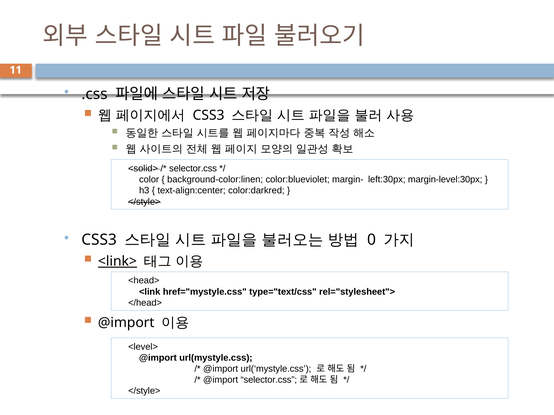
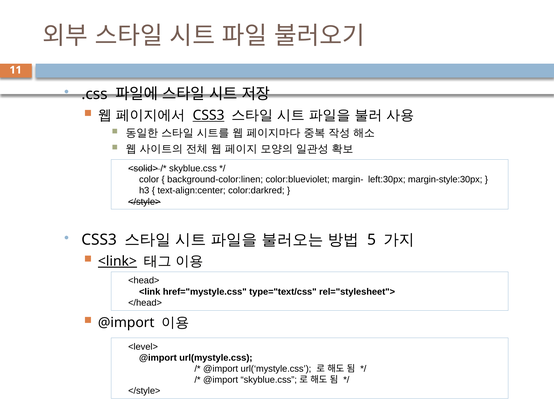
CSS3 underline: none -> present (209, 116)
selector.css: selector.css -> skyblue.css (193, 169)
margin-level:30px: margin-level:30px -> margin-style:30px (445, 180)
0: 0 -> 5 (372, 240)
@import selector.css: selector.css -> skyblue.css (269, 380)
